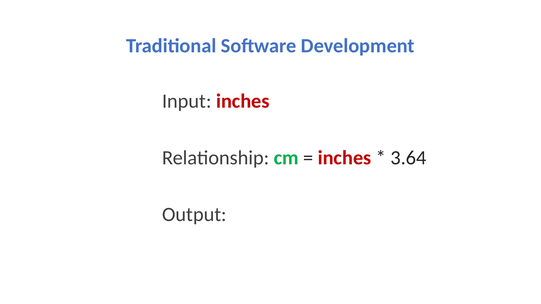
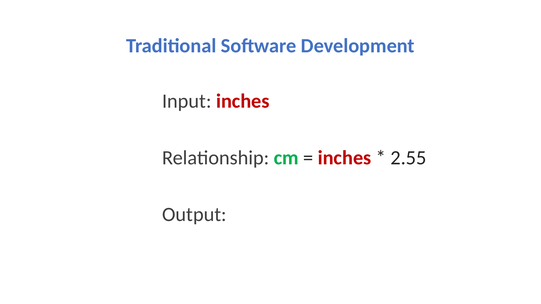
3.64: 3.64 -> 2.55 (409, 158)
